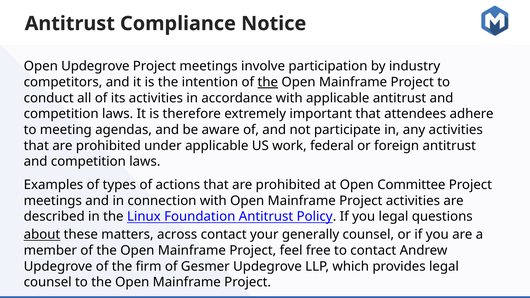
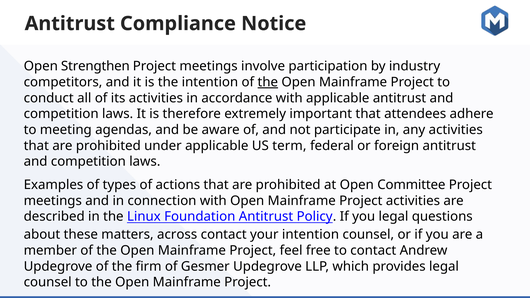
Open Updegrove: Updegrove -> Strengthen (95, 66)
work: work -> term (289, 146)
about underline: present -> none (42, 235)
your generally: generally -> intention (310, 235)
